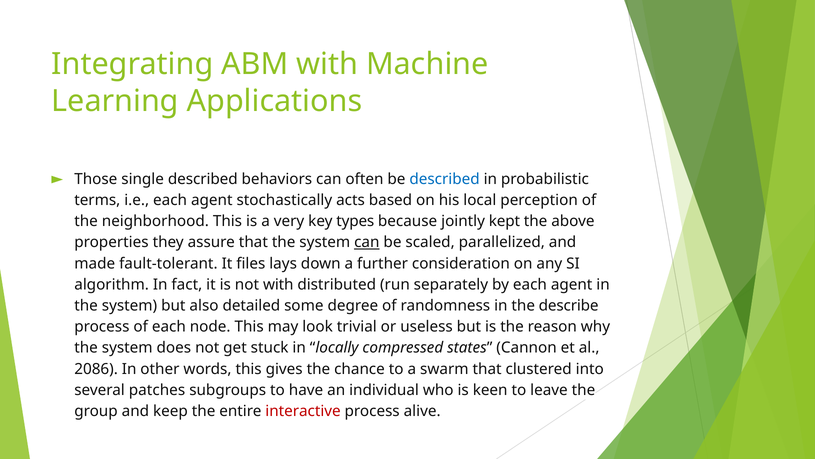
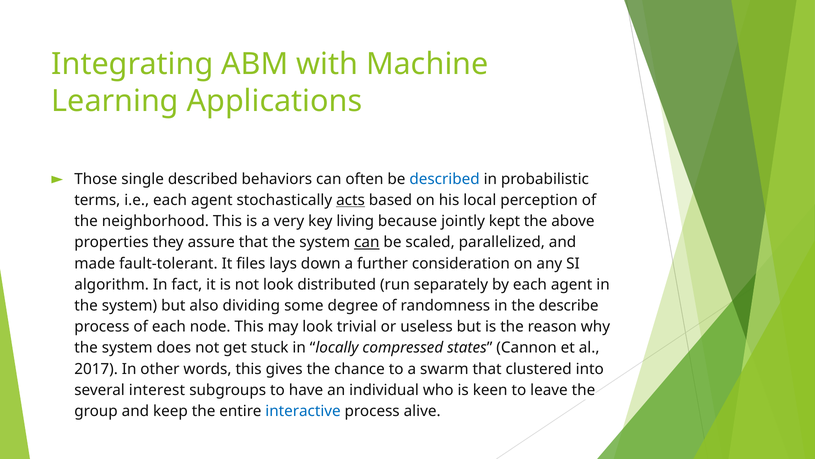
acts underline: none -> present (351, 200)
types: types -> living (355, 221)
not with: with -> look (278, 284)
detailed: detailed -> dividing (251, 305)
2086: 2086 -> 2017 (96, 369)
patches: patches -> interest (157, 390)
interactive colour: red -> blue (303, 411)
